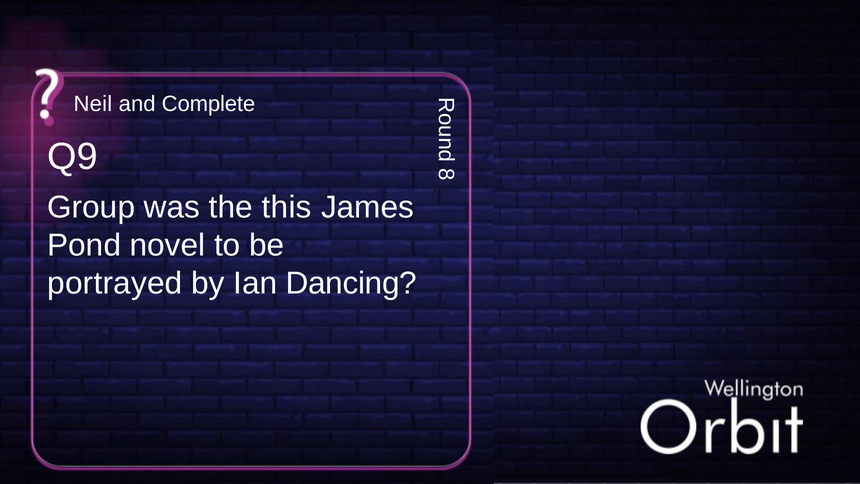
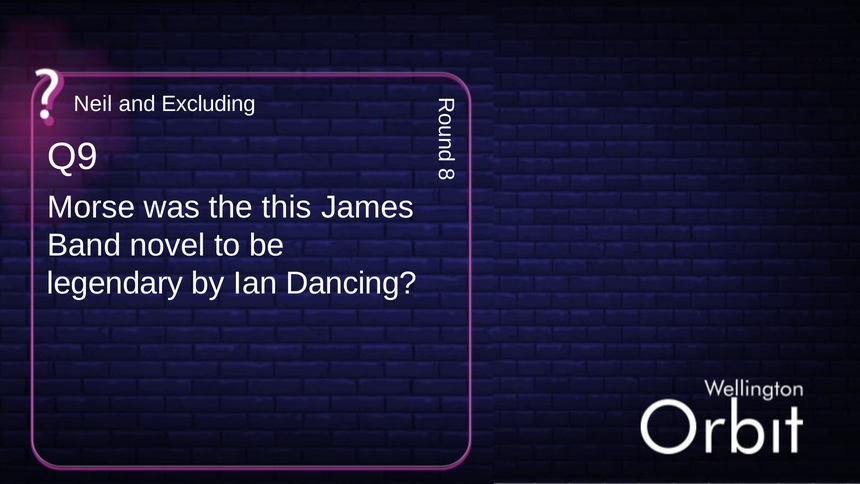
Complete: Complete -> Excluding (209, 104)
Group: Group -> Morse (91, 207)
Pond: Pond -> Band (84, 245)
portrayed: portrayed -> legendary (115, 283)
